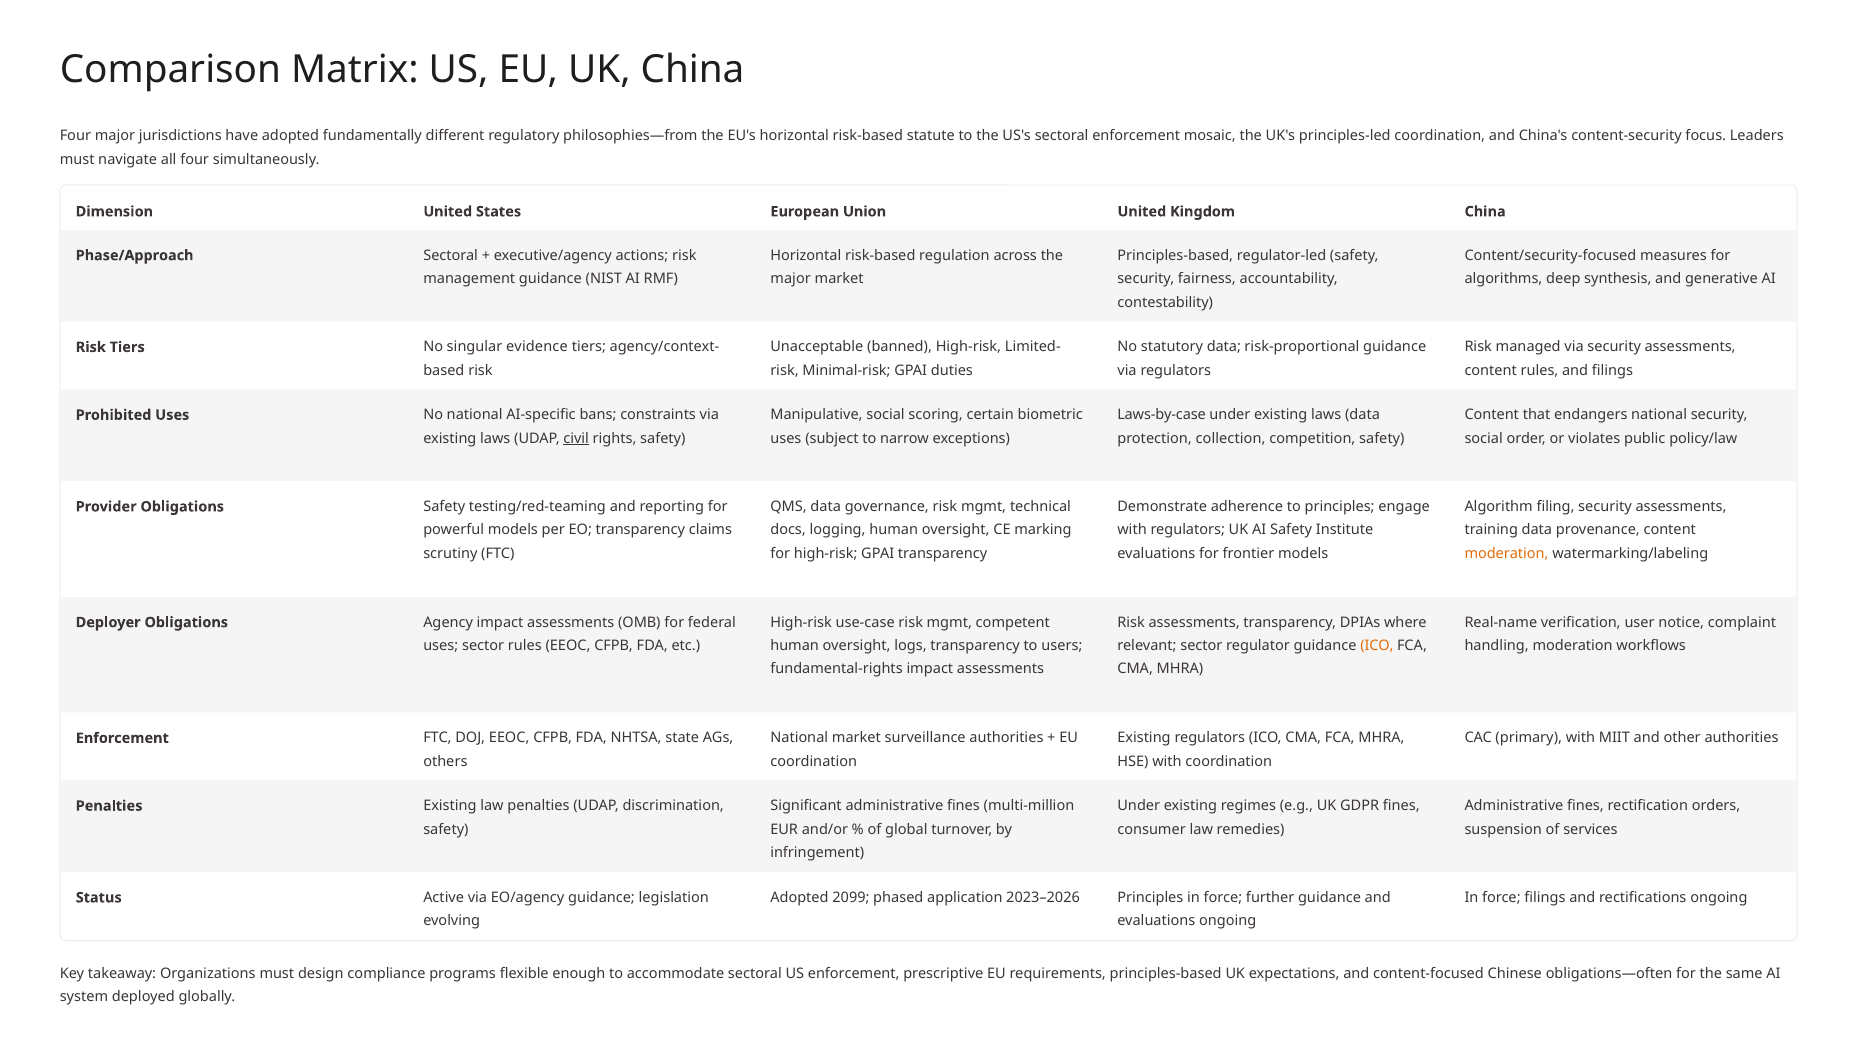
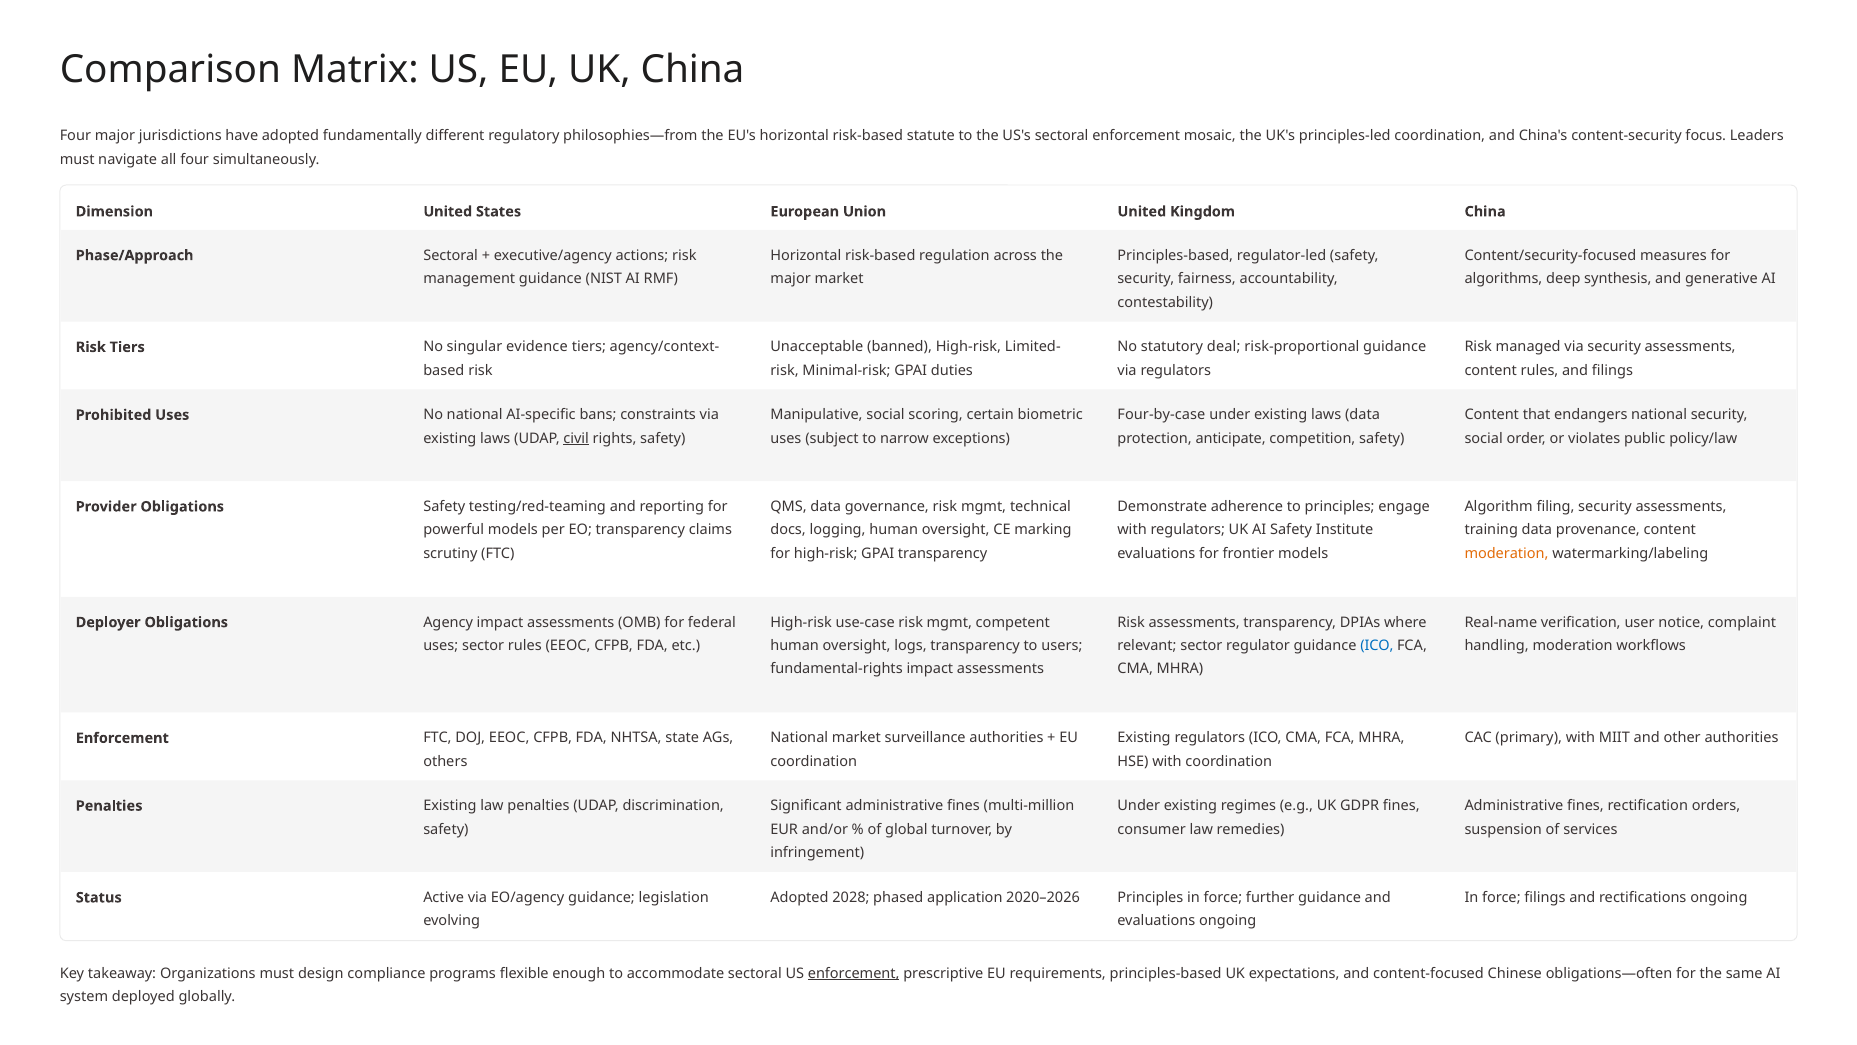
statutory data: data -> deal (1224, 347)
Laws-by-case: Laws-by-case -> Four-by-case (1161, 415)
collection: collection -> anticipate (1231, 438)
ICO colour: orange -> blue (1377, 646)
2099: 2099 -> 2028 (851, 897)
2023–2026: 2023–2026 -> 2020–2026 (1043, 897)
enforcement underline: none -> present (854, 973)
